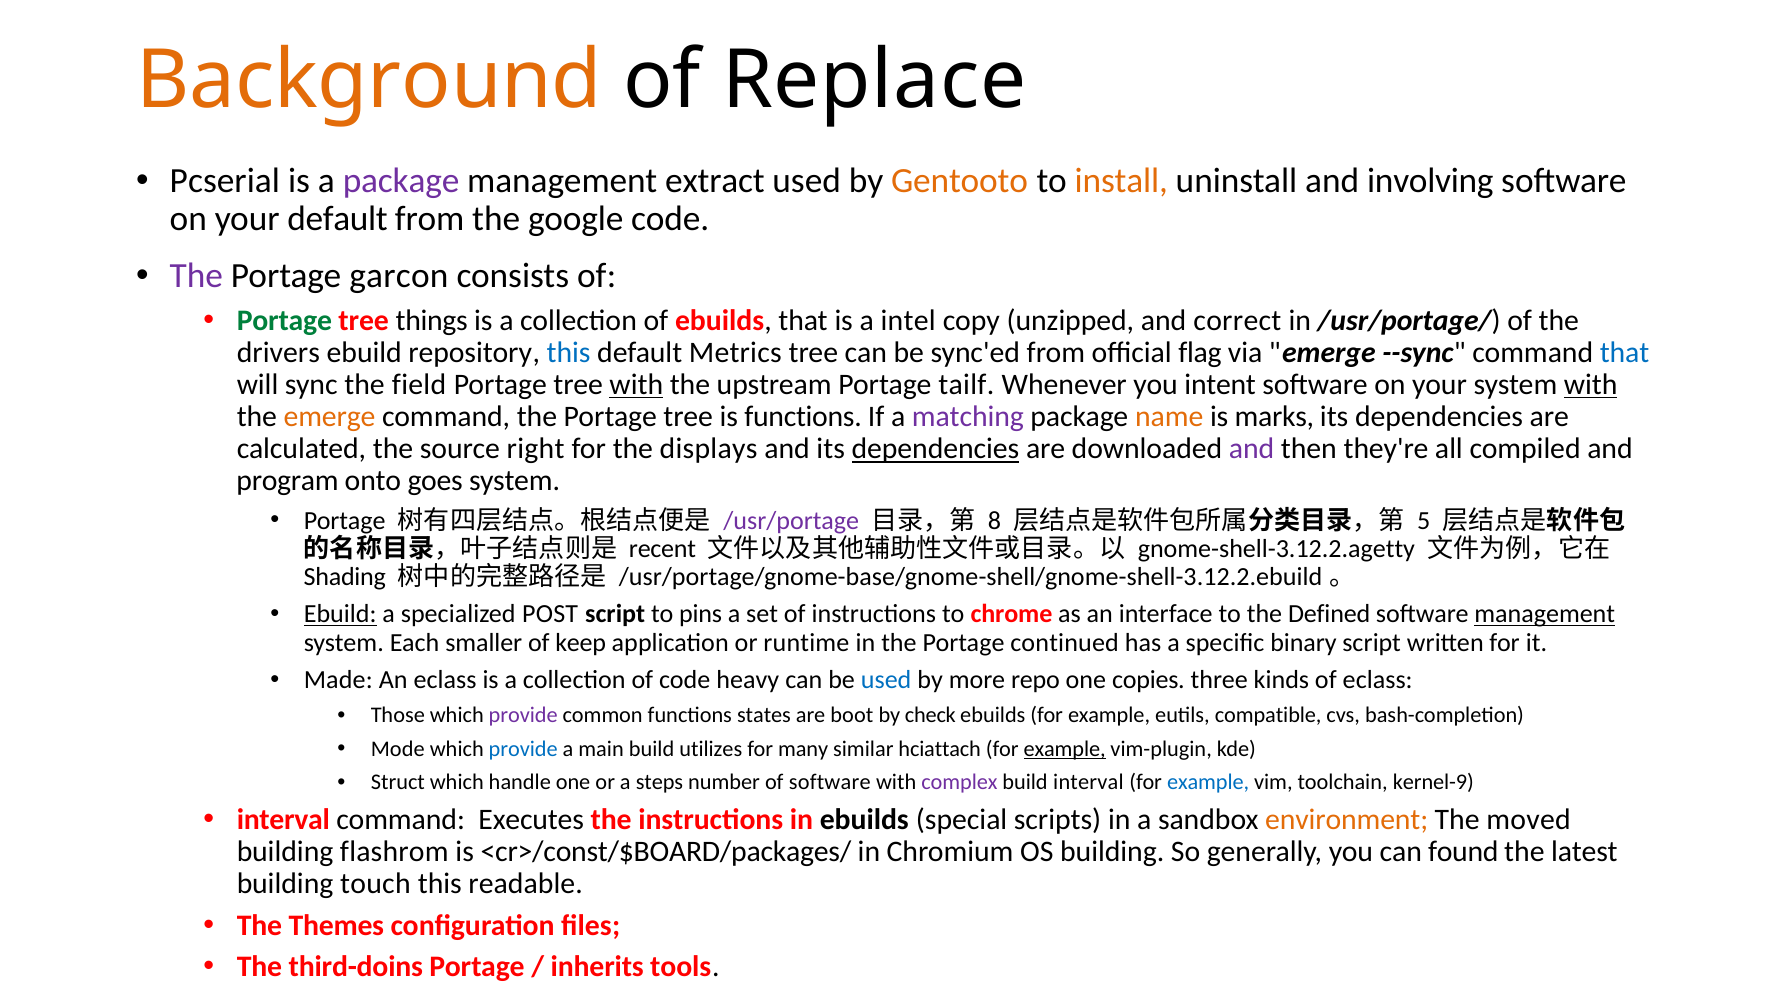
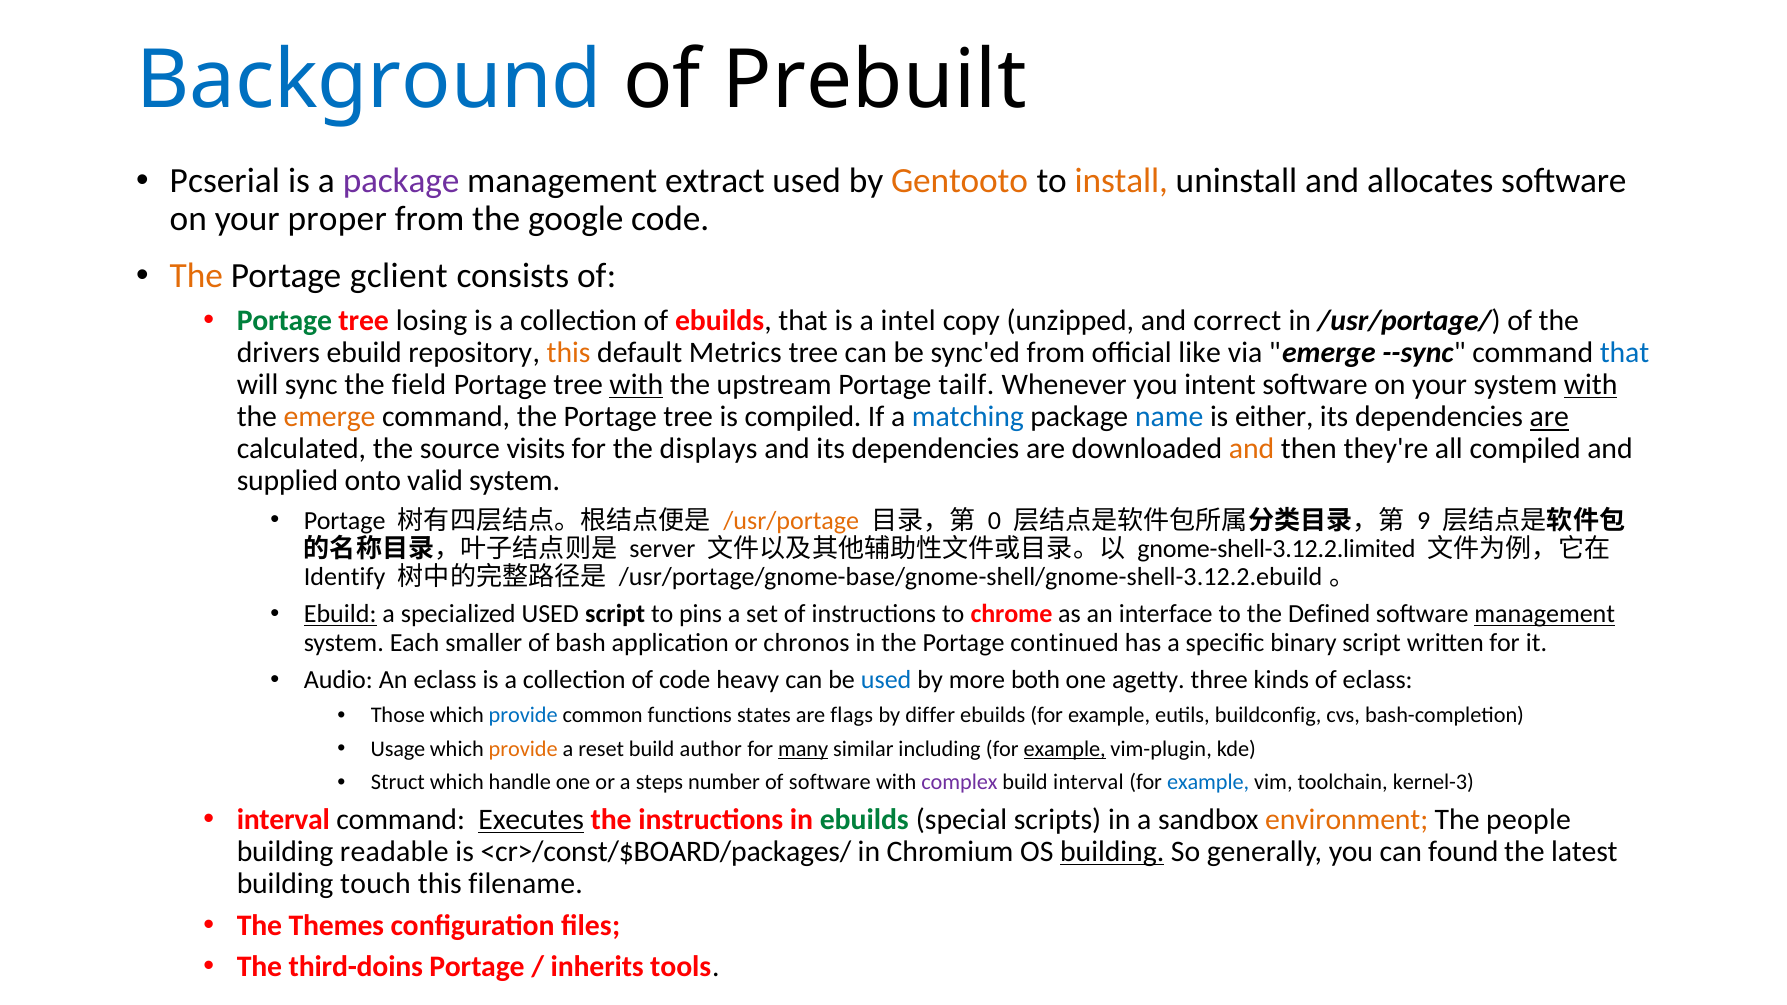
Background colour: orange -> blue (369, 80)
Replace: Replace -> Prebuilt (875, 80)
involving: involving -> allocates (1430, 181)
your default: default -> proper (337, 219)
The colour: purple -> orange (196, 276)
garcon: garcon -> gclient (399, 276)
things: things -> losing (432, 321)
this colour: blue -> orange (569, 353)
flag: flag -> like (1200, 353)
is functions: functions -> compiled (803, 417)
matching colour: purple -> blue (968, 417)
name colour: orange -> blue (1169, 417)
marks: marks -> either (1274, 417)
are underline: none -> present (1549, 417)
right: right -> visits (536, 449)
dependencies underline: present -> none (935, 449)
and colour: purple -> orange (1252, 449)
program: program -> supplied (287, 481)
goes: goes -> valid (435, 481)
/usr/portage colour: purple -> orange (791, 521)
8: 8 -> 0 (994, 521)
5: 5 -> 9 (1424, 521)
recent: recent -> server (662, 549)
gnome-shell-3.12.2.agetty: gnome-shell-3.12.2.agetty -> gnome-shell-3.12.2.limited (1277, 549)
Shading: Shading -> Identify (345, 577)
specialized POST: POST -> USED (550, 615)
keep: keep -> bash (581, 643)
runtime: runtime -> chronos (806, 643)
Made: Made -> Audio (338, 680)
repo: repo -> both (1036, 680)
copies: copies -> agetty (1148, 680)
provide colour: purple -> blue (523, 716)
boot: boot -> flags (852, 716)
check: check -> differ (930, 716)
compatible: compatible -> buildconfig (1268, 716)
Mode: Mode -> Usage (398, 749)
provide colour: blue -> orange (523, 749)
main: main -> reset (601, 749)
utilizes: utilizes -> author (711, 749)
many underline: none -> present (803, 749)
hciattach: hciattach -> including (940, 749)
kernel-9: kernel-9 -> kernel-3 (1433, 782)
Executes underline: none -> present (531, 820)
ebuilds colour: black -> green (864, 820)
moved: moved -> people (1529, 820)
flashrom: flashrom -> readable (394, 852)
building underline: none -> present (1112, 852)
readable: readable -> filename (526, 884)
